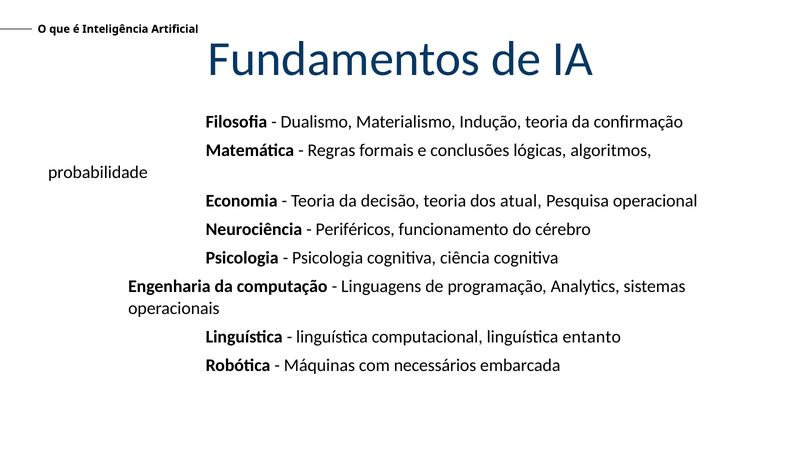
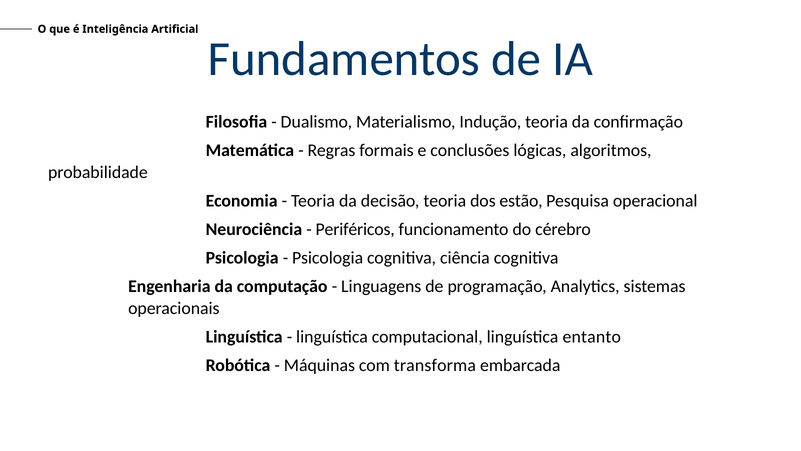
atual: atual -> estão (521, 201)
necessários: necessários -> transforma (435, 365)
